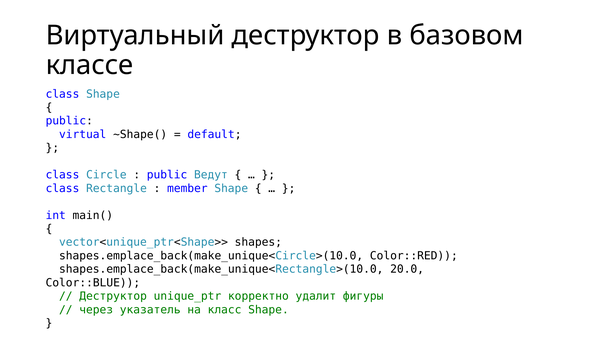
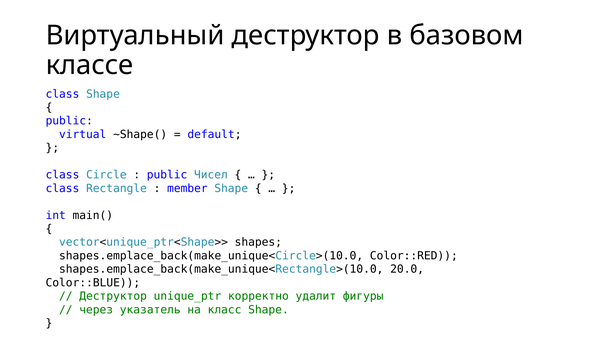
Ведут: Ведут -> Чисел (211, 175)
